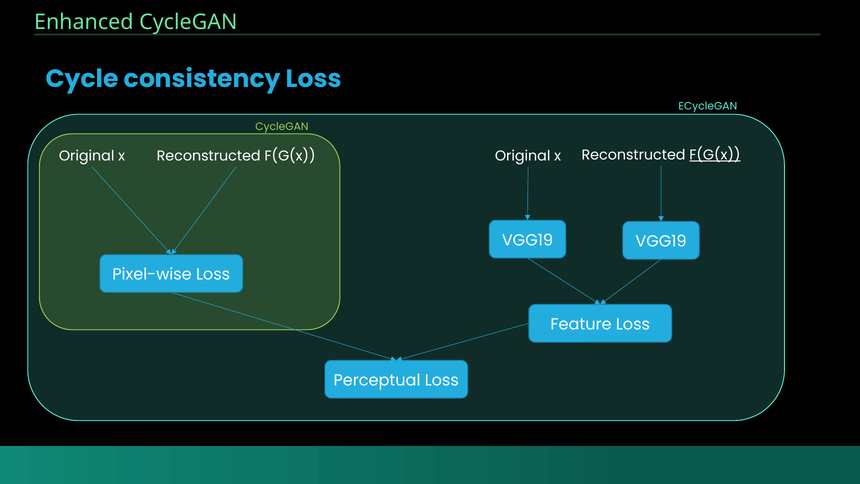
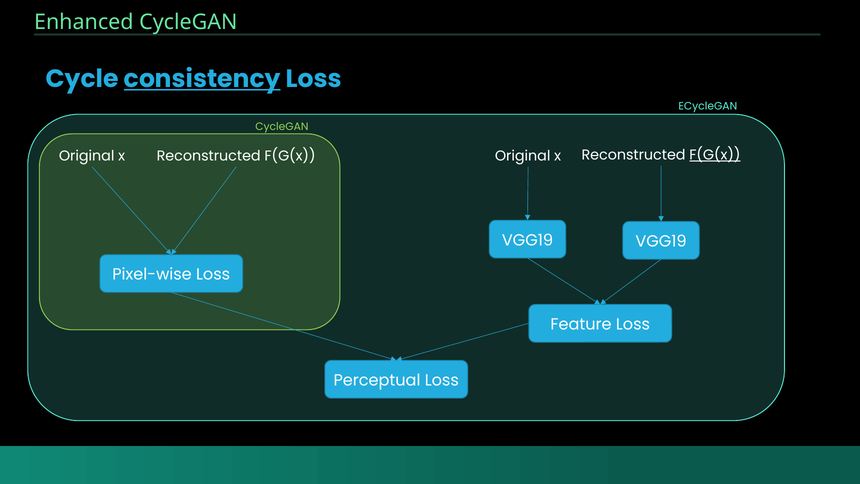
consistency underline: none -> present (202, 79)
